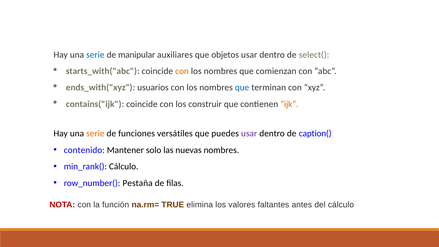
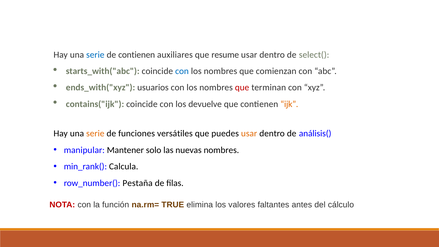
de manipular: manipular -> contienen (137, 55)
objetos: objetos -> resume (225, 55)
con colour: orange -> blue (182, 71)
que colour: blue -> red (242, 88)
construir: construir -> devuelve (205, 104)
usar colour: purple -> orange (249, 134)
caption(: caption( -> análisis( (315, 134)
contenido: contenido -> manipular (84, 150)
min_rank( Cálculo: Cálculo -> Calcula (124, 167)
